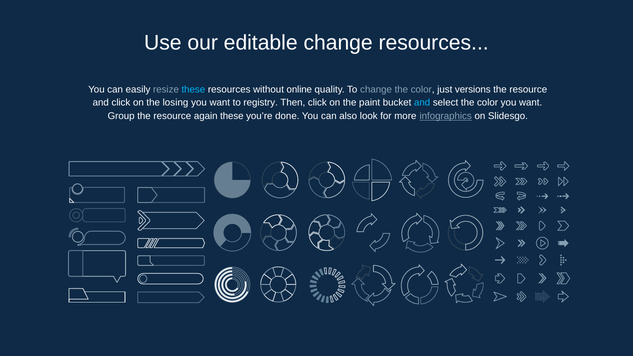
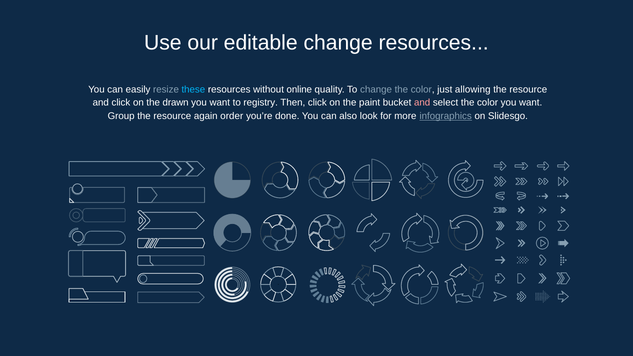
versions: versions -> allowing (473, 89)
losing: losing -> drawn (176, 103)
and colour: light blue -> pink (422, 103)
again these: these -> order (232, 116)
